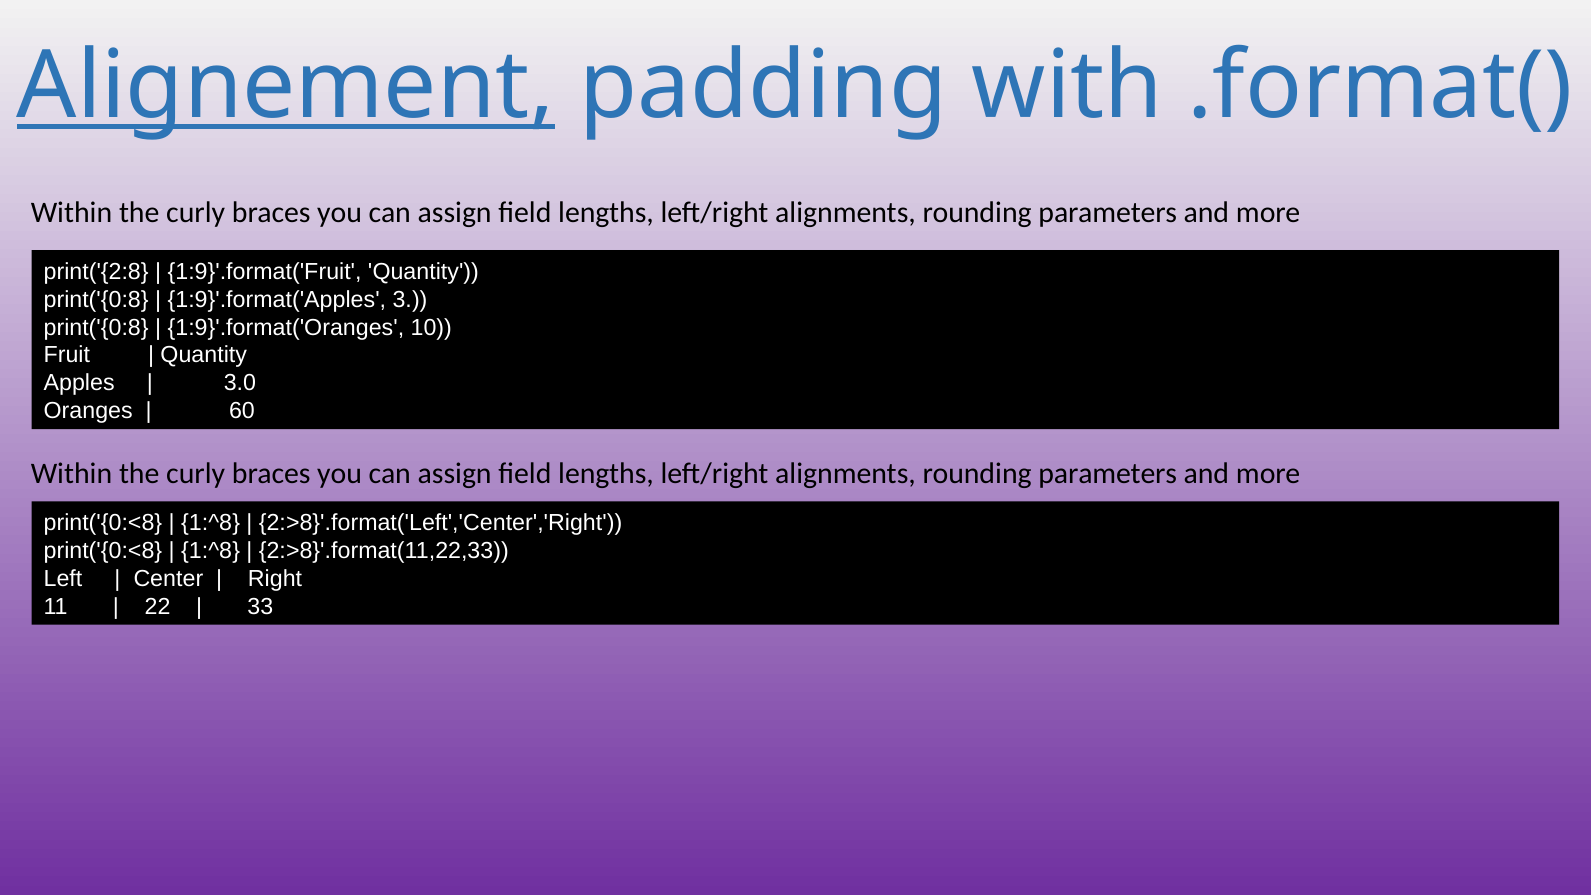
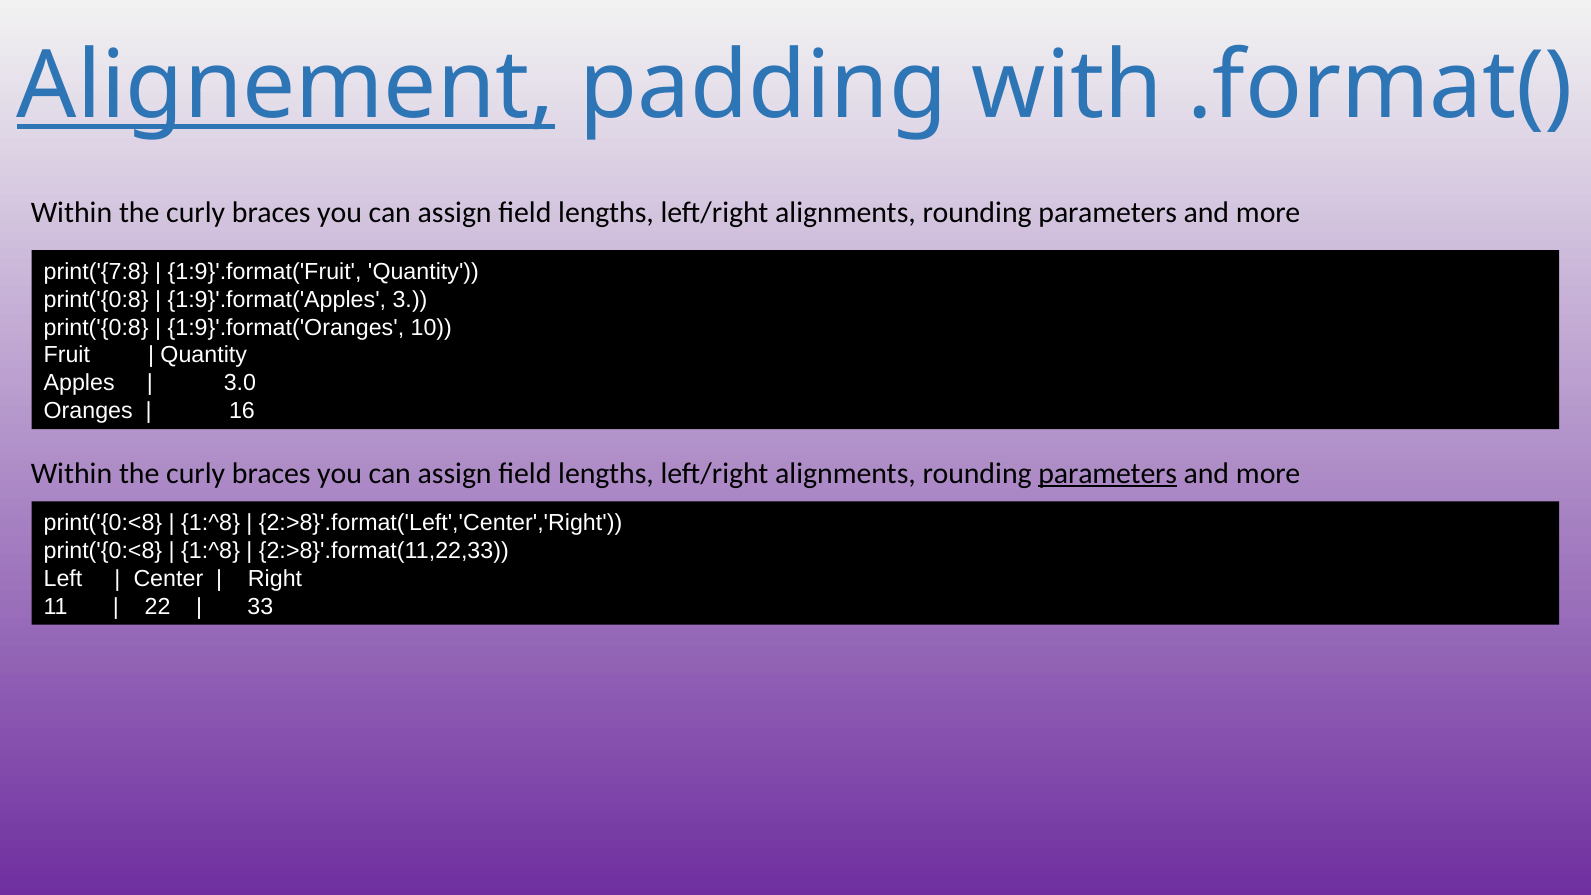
print('{2:8: print('{2:8 -> print('{7:8 (96, 272)
60: 60 -> 16 (242, 411)
parameters underline: none -> present (1108, 473)
